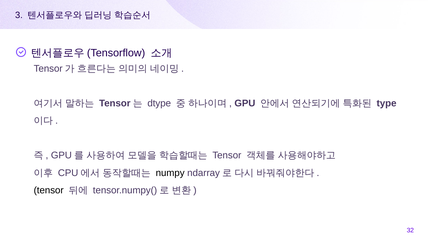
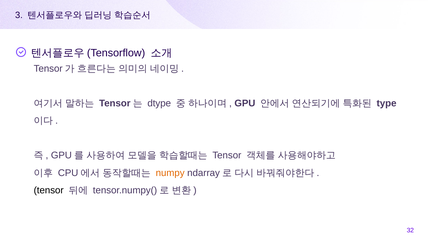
numpy colour: black -> orange (170, 173)
